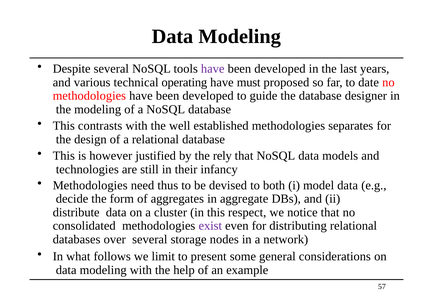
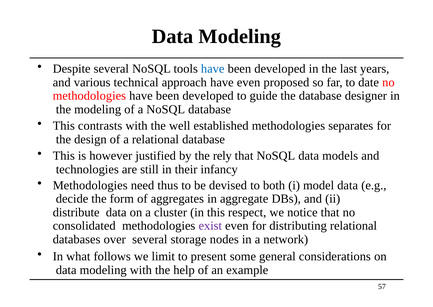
have colour: purple -> blue (213, 69)
operating: operating -> approach (184, 82)
have must: must -> even (249, 82)
